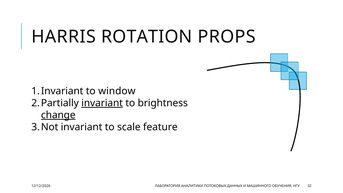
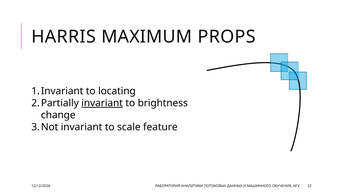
ROTATION: ROTATION -> MAXIMUM (147, 37)
window: window -> locating (117, 91)
change underline: present -> none (58, 115)
